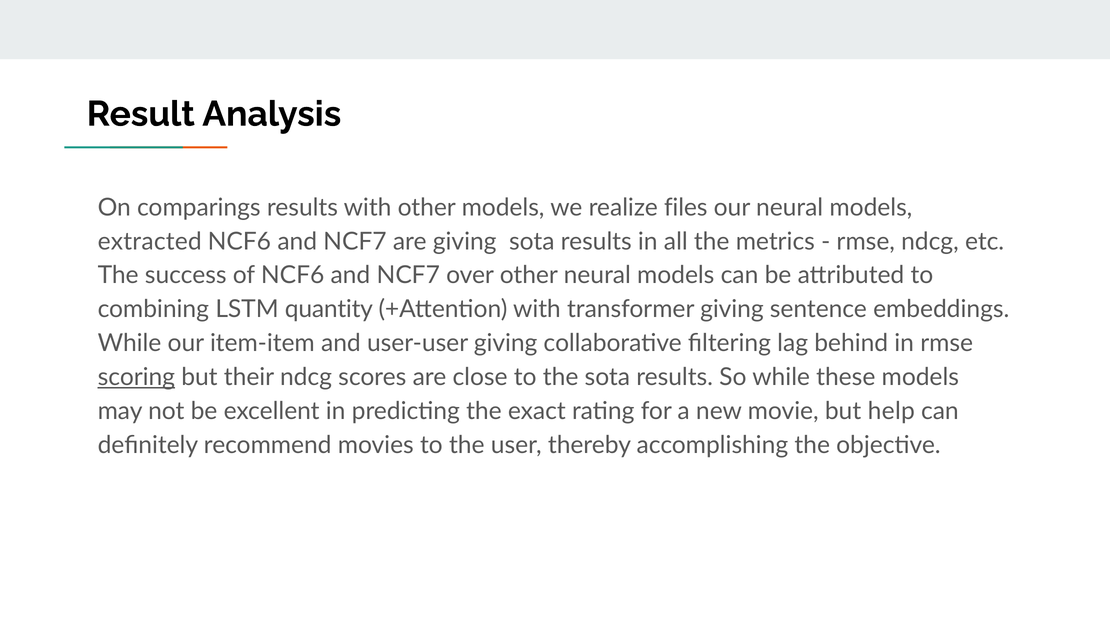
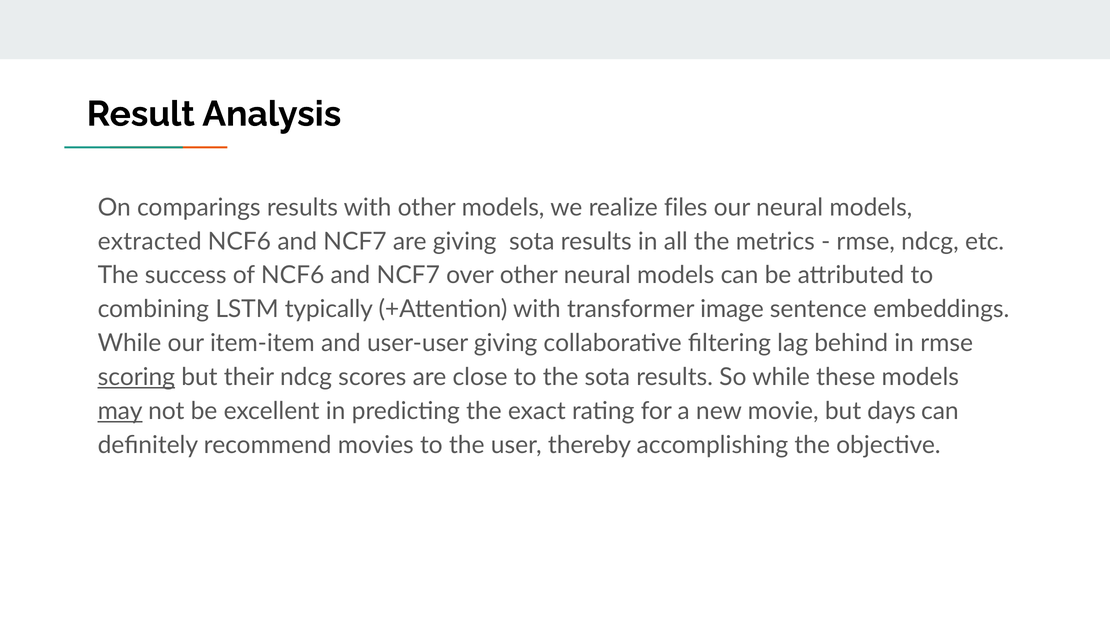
quantity: quantity -> typically (329, 309)
transformer giving: giving -> image (732, 309)
may underline: none -> present (120, 411)
help: help -> days (892, 411)
